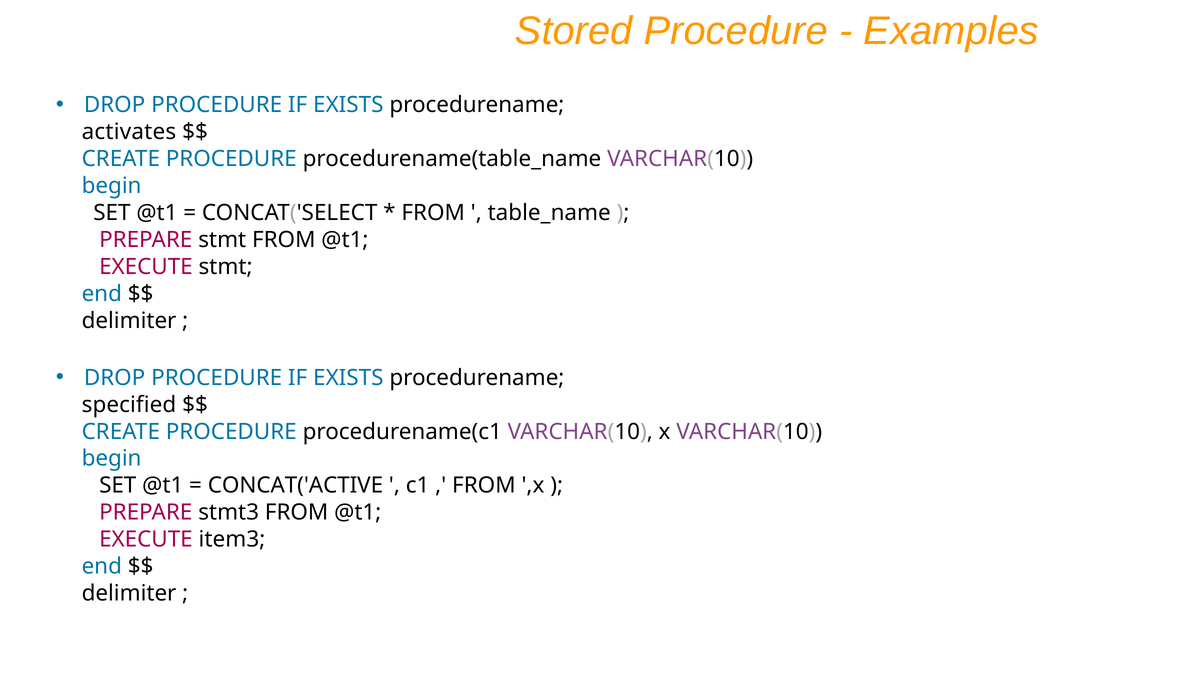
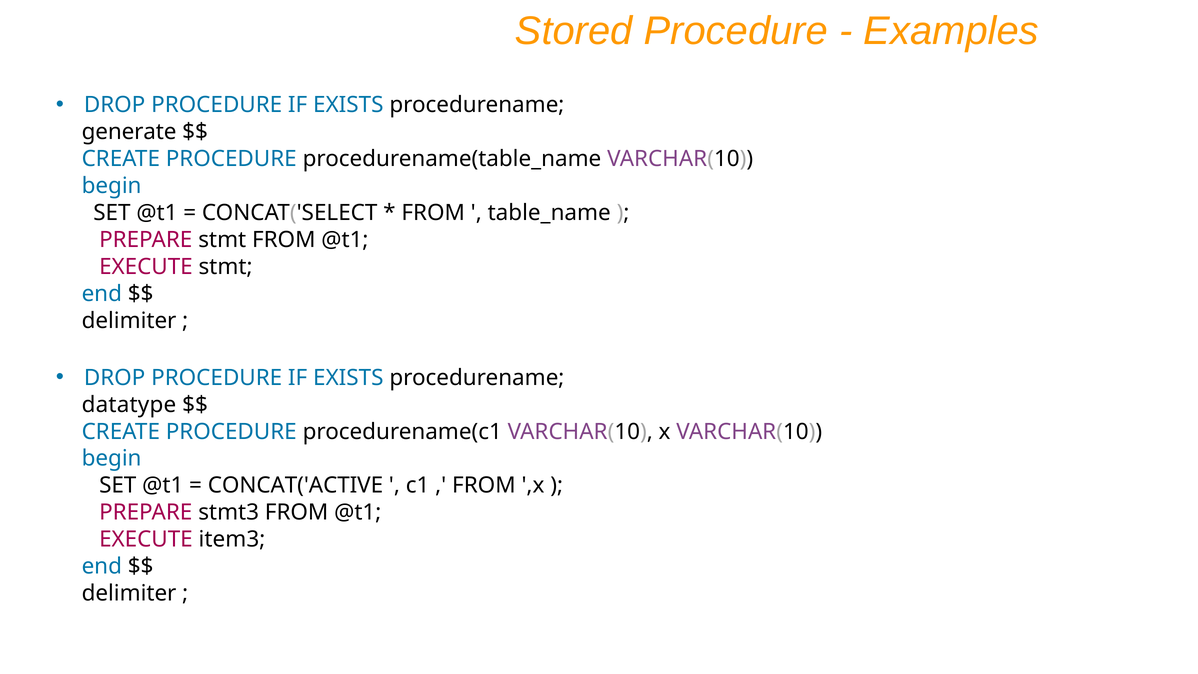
activates: activates -> generate (129, 132)
specified: specified -> datatype (129, 405)
